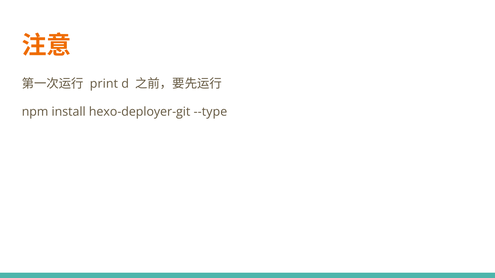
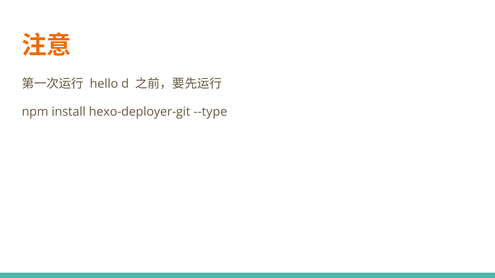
print: print -> hello (104, 84)
